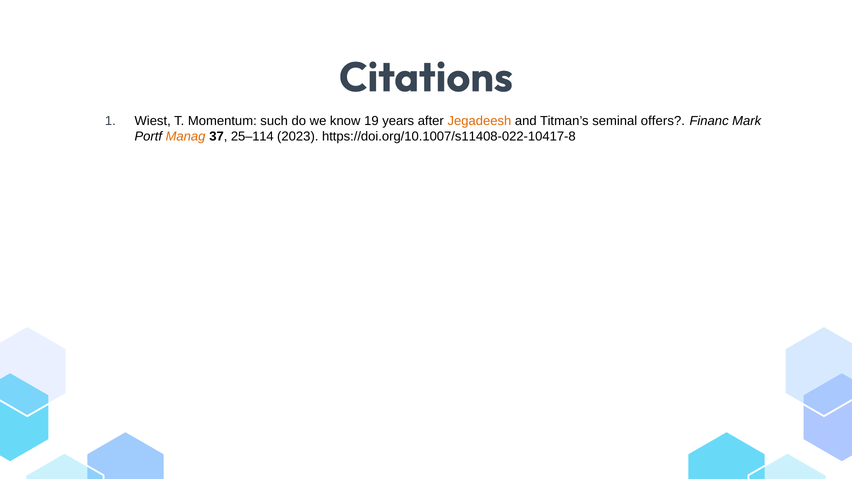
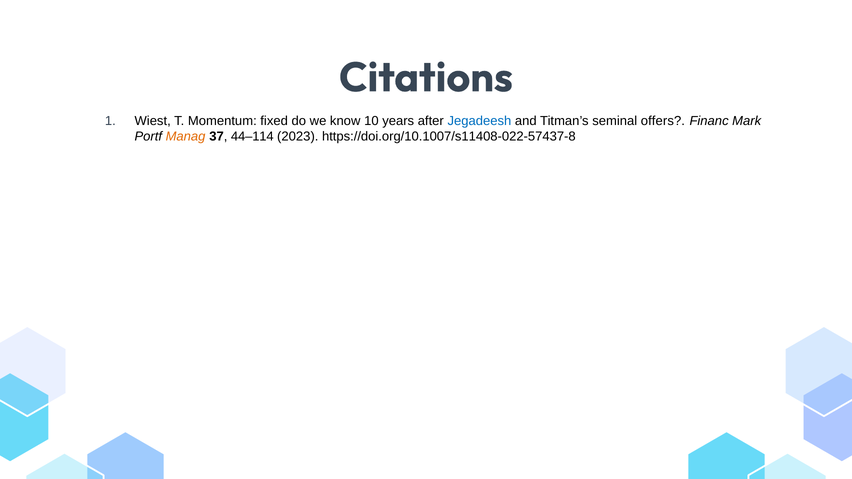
such: such -> fixed (274, 121)
19: 19 -> 10 (371, 121)
Jegadeesh colour: orange -> blue (479, 121)
25–114: 25–114 -> 44–114 (252, 137)
https://doi.org/10.1007/s11408-022-10417-8: https://doi.org/10.1007/s11408-022-10417-8 -> https://doi.org/10.1007/s11408-022-57437-8 (449, 137)
